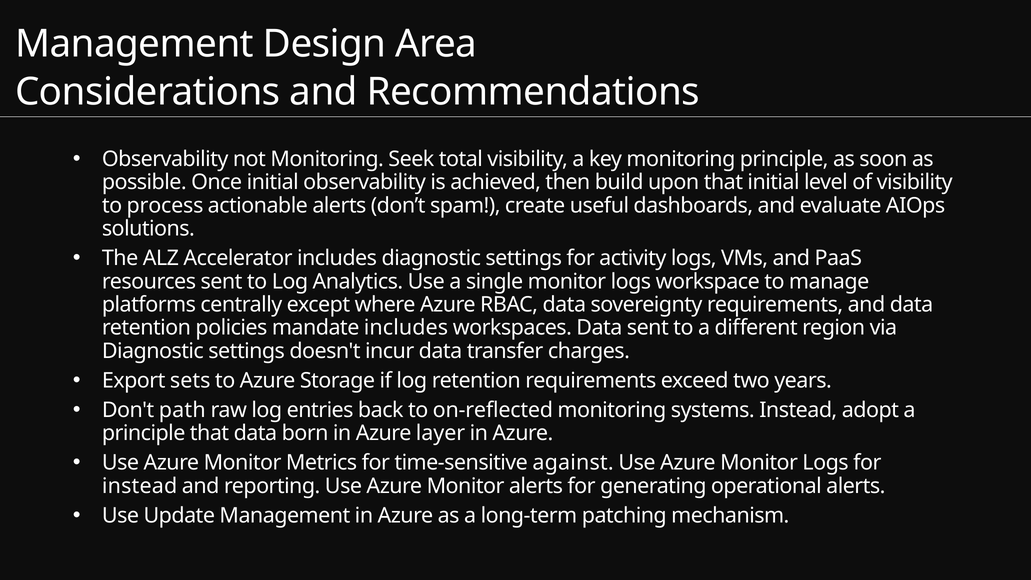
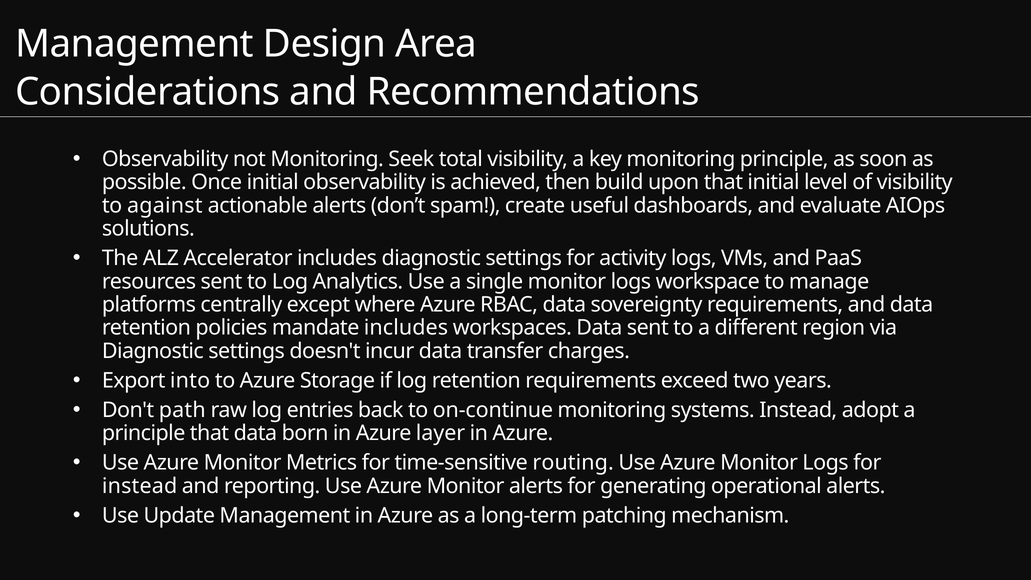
process: process -> against (165, 205)
sets: sets -> into (190, 380)
on-reflected: on-reflected -> on-continue (493, 410)
against: against -> routing (573, 463)
